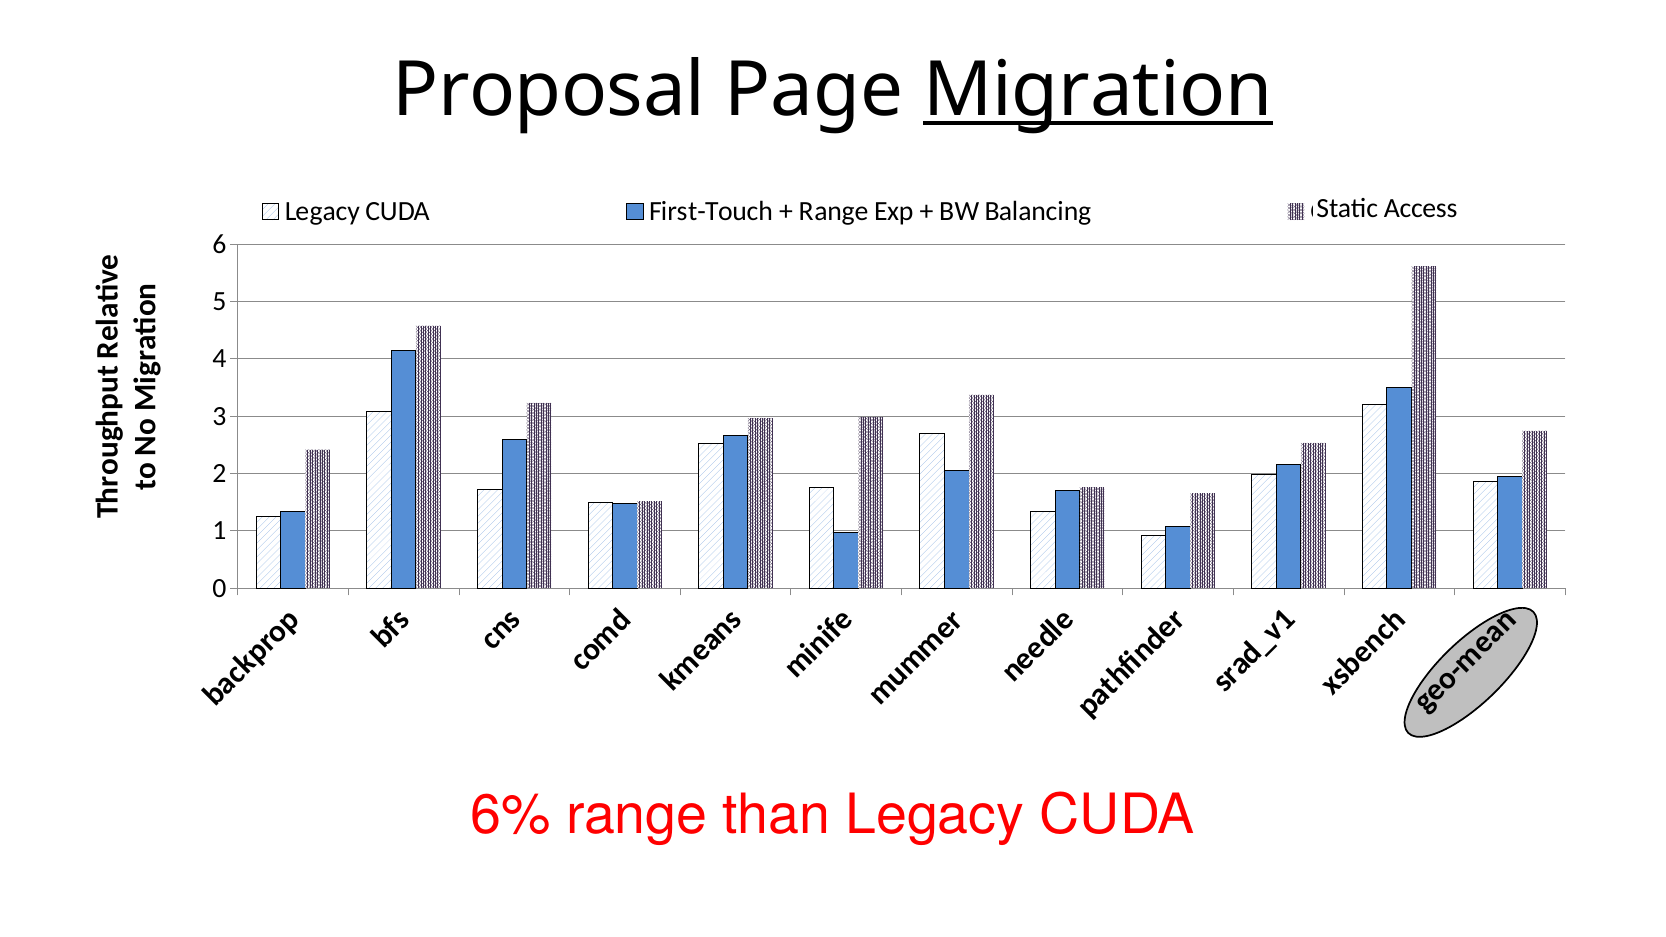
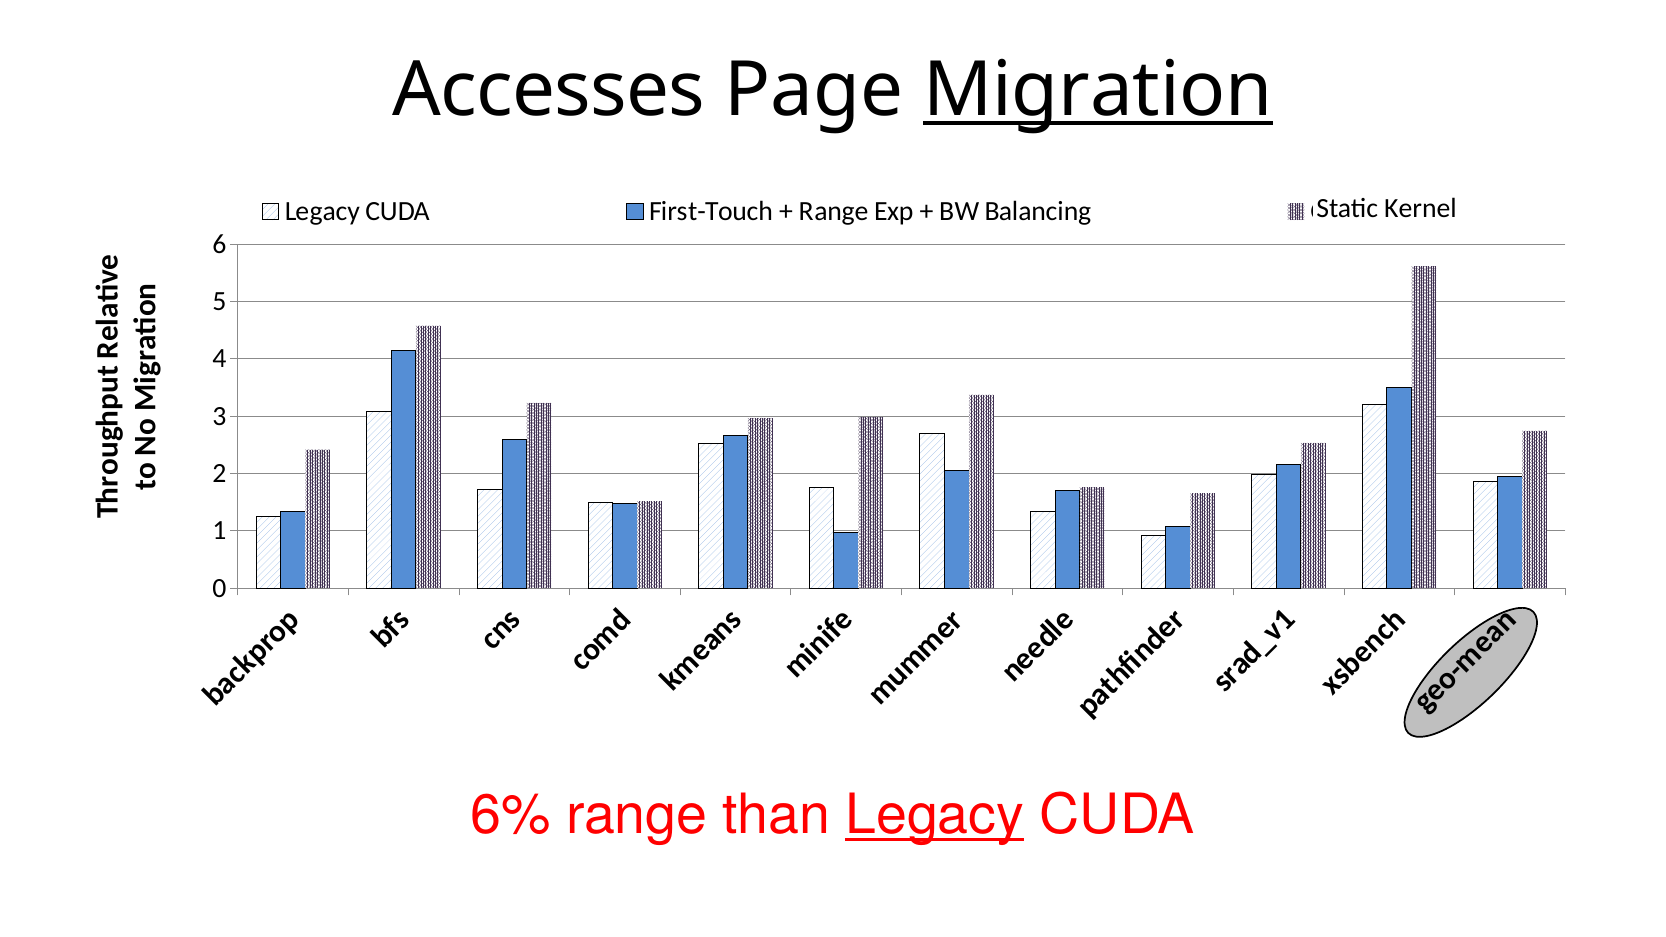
Proposal: Proposal -> Accesses (549, 90)
Access: Access -> Kernel (1420, 209)
Legacy underline: none -> present (935, 816)
